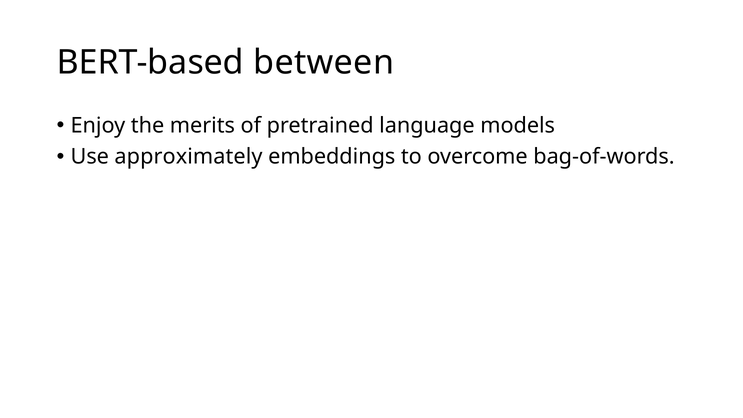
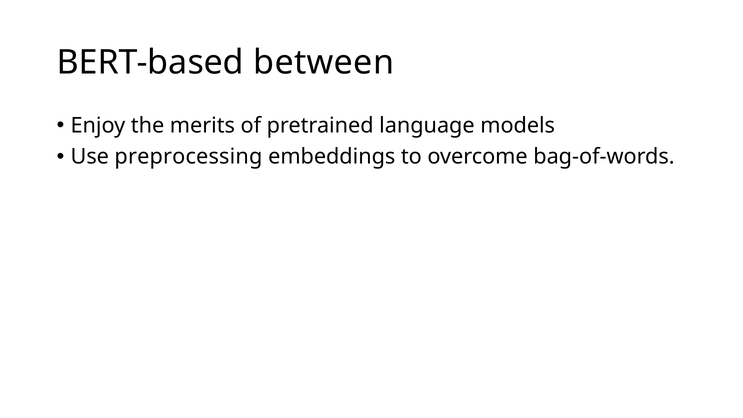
approximately: approximately -> preprocessing (188, 157)
